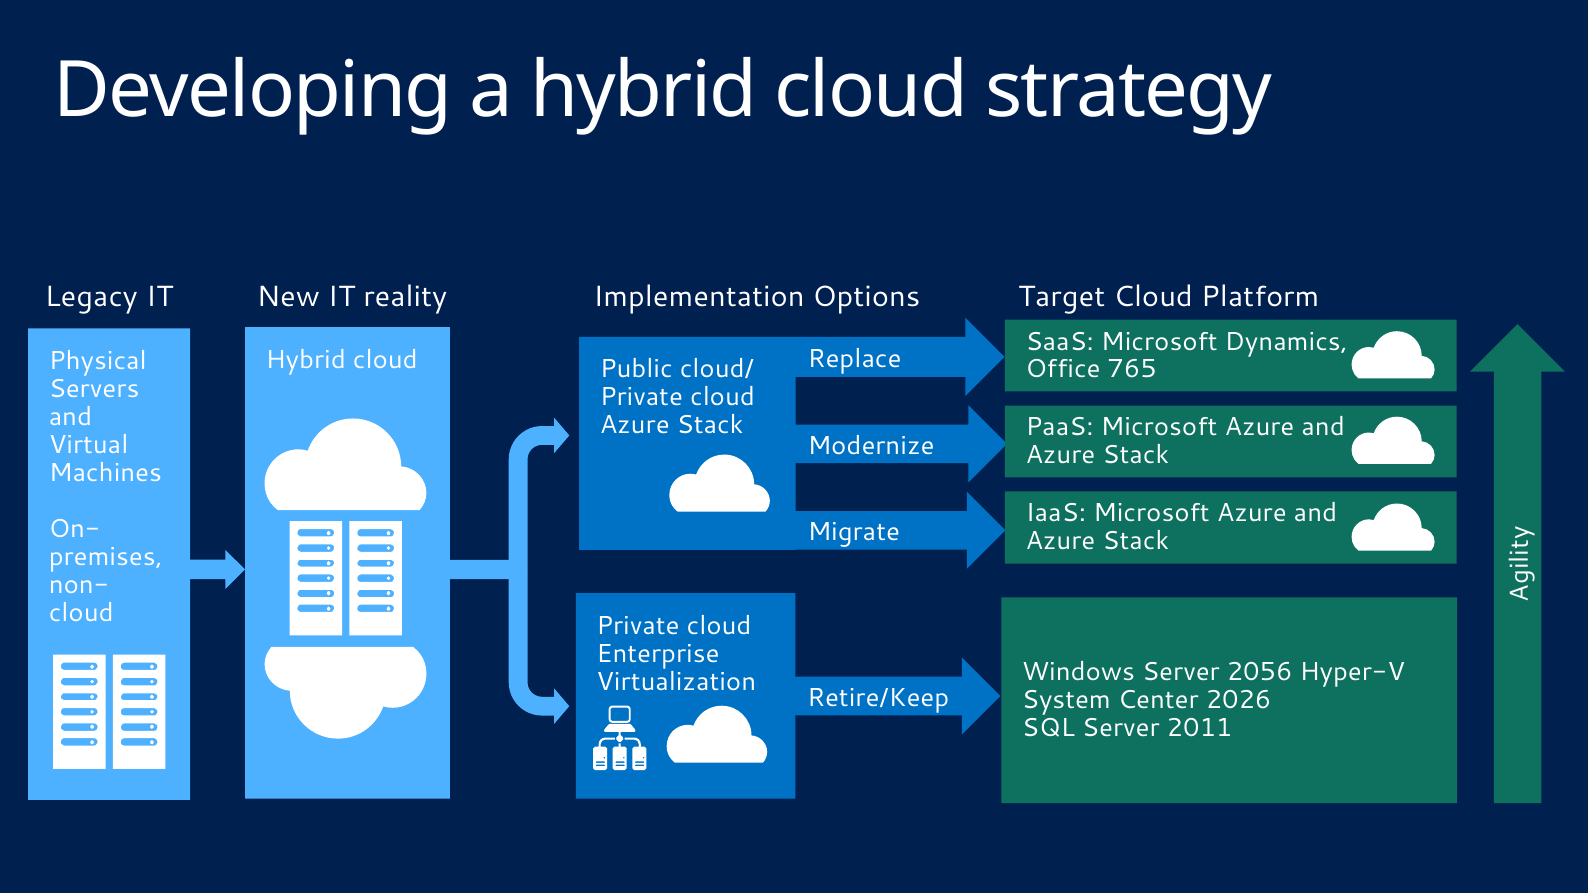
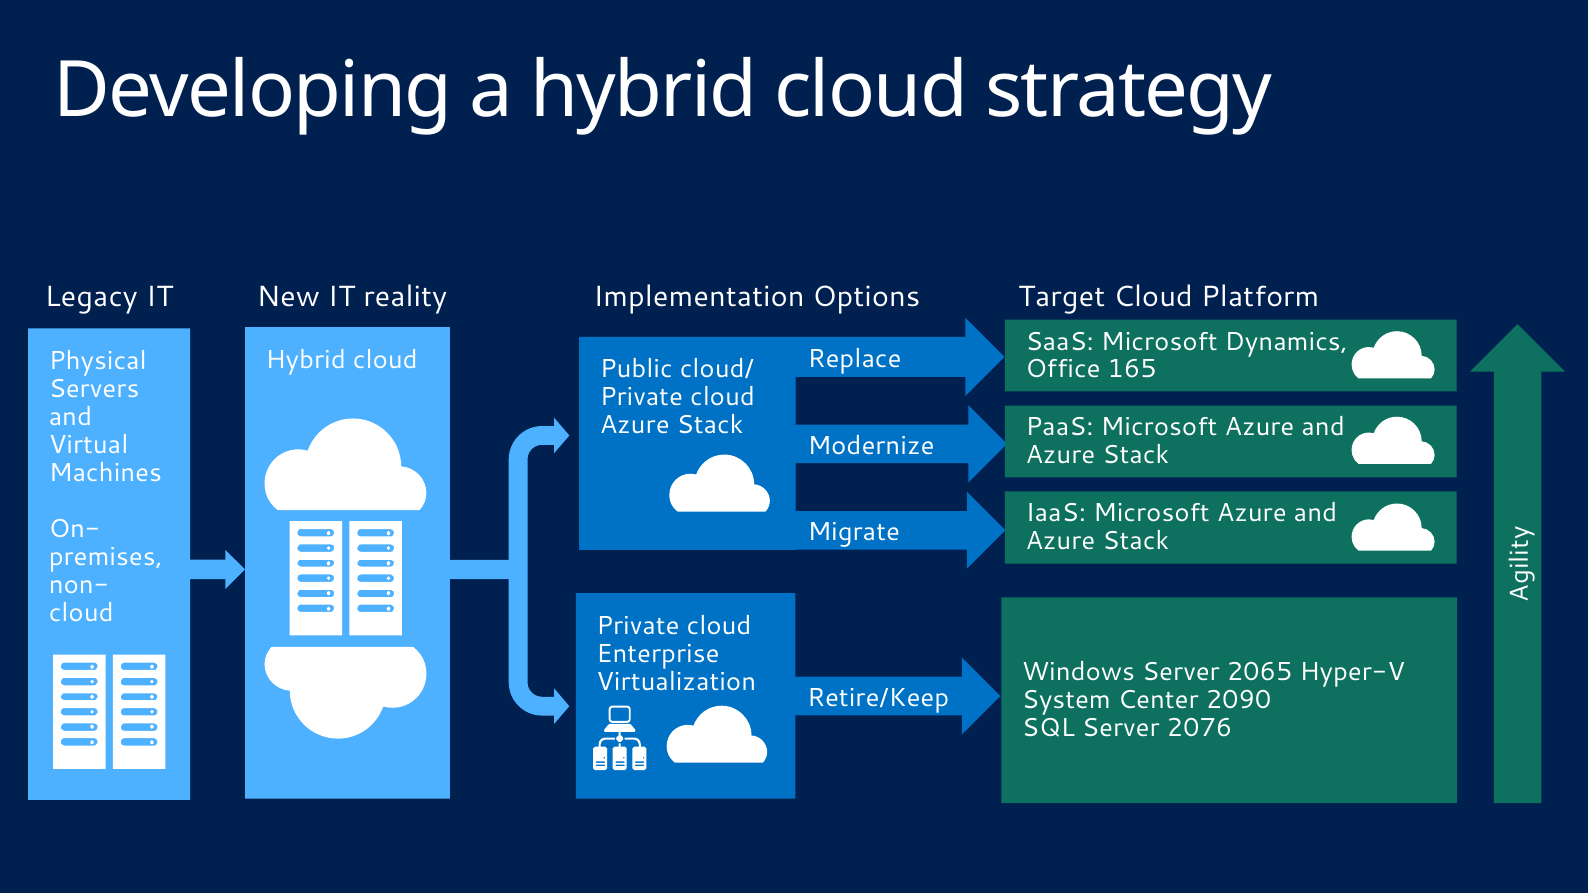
765: 765 -> 165 (1132, 370)
2056: 2056 -> 2065 (1260, 672)
2026: 2026 -> 2090 (1239, 700)
2011: 2011 -> 2076 (1200, 728)
